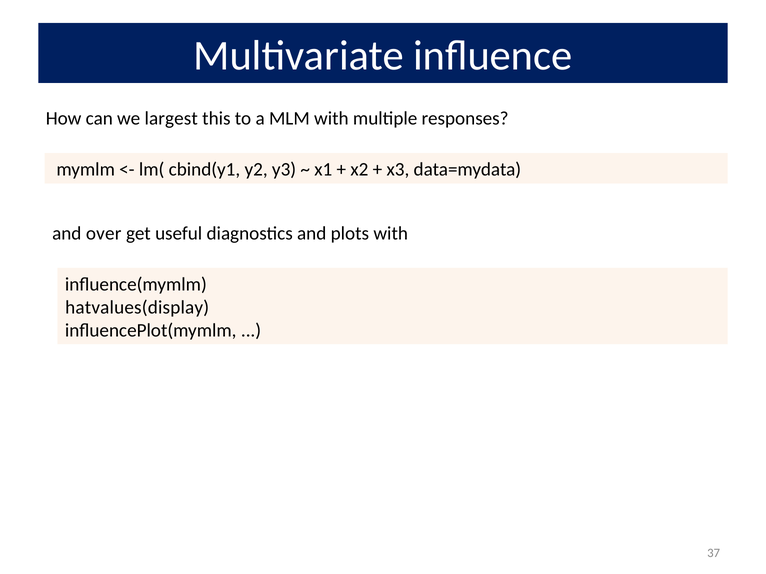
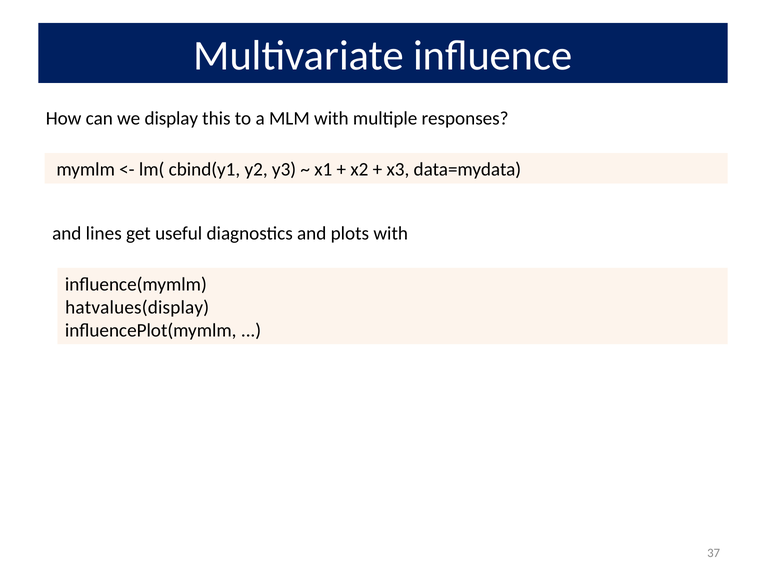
largest: largest -> display (171, 119)
over: over -> lines (104, 234)
